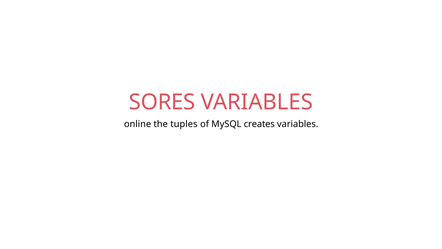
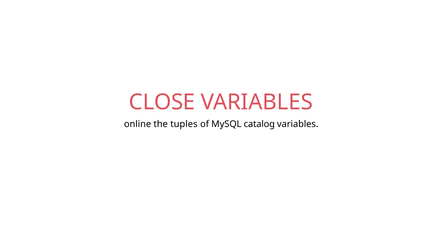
SORES: SORES -> CLOSE (162, 102)
creates: creates -> catalog (259, 124)
